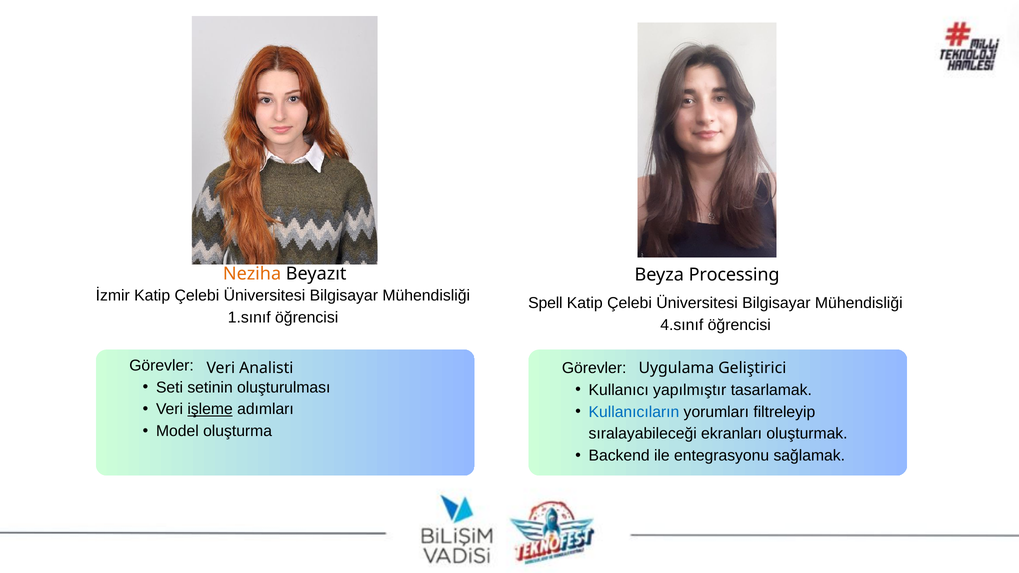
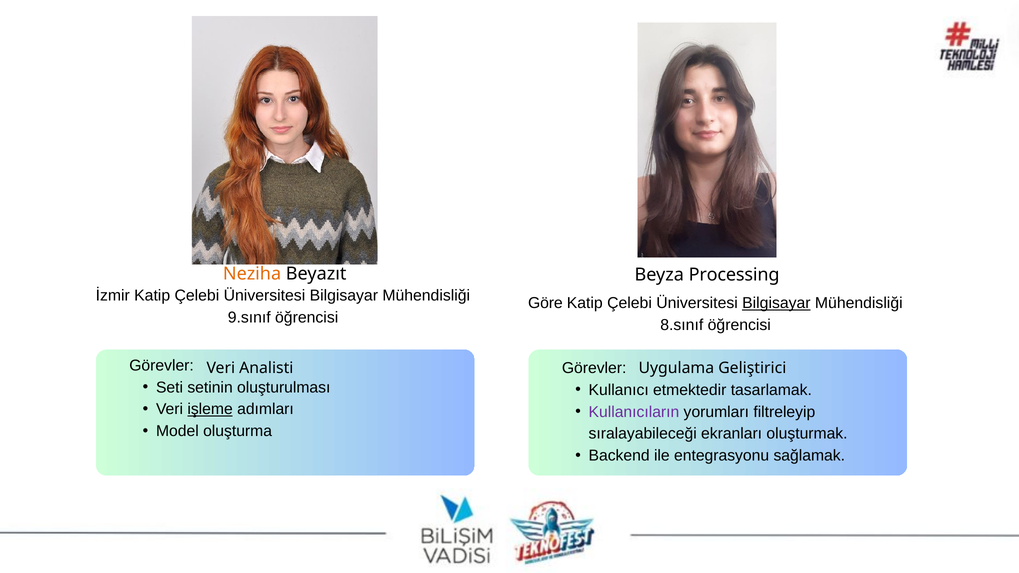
Spell: Spell -> Göre (545, 303)
Bilgisayar underline: none -> present (776, 303)
1.sınıf: 1.sınıf -> 9.sınıf (249, 318)
4.sınıf: 4.sınıf -> 8.sınıf (682, 325)
yapılmıştır: yapılmıştır -> etmektedir (690, 390)
Kullanıcıların colour: blue -> purple (634, 412)
